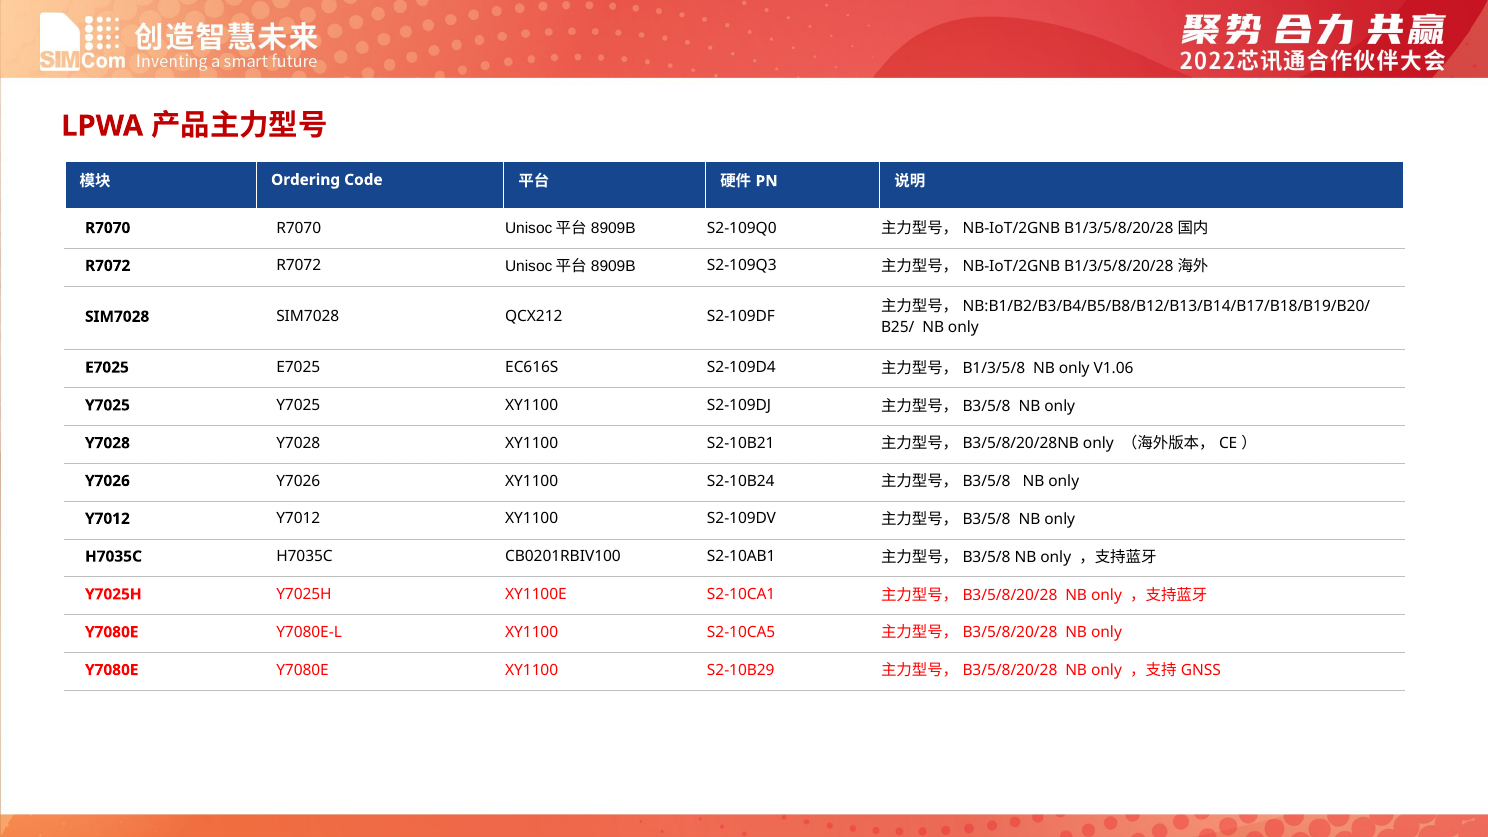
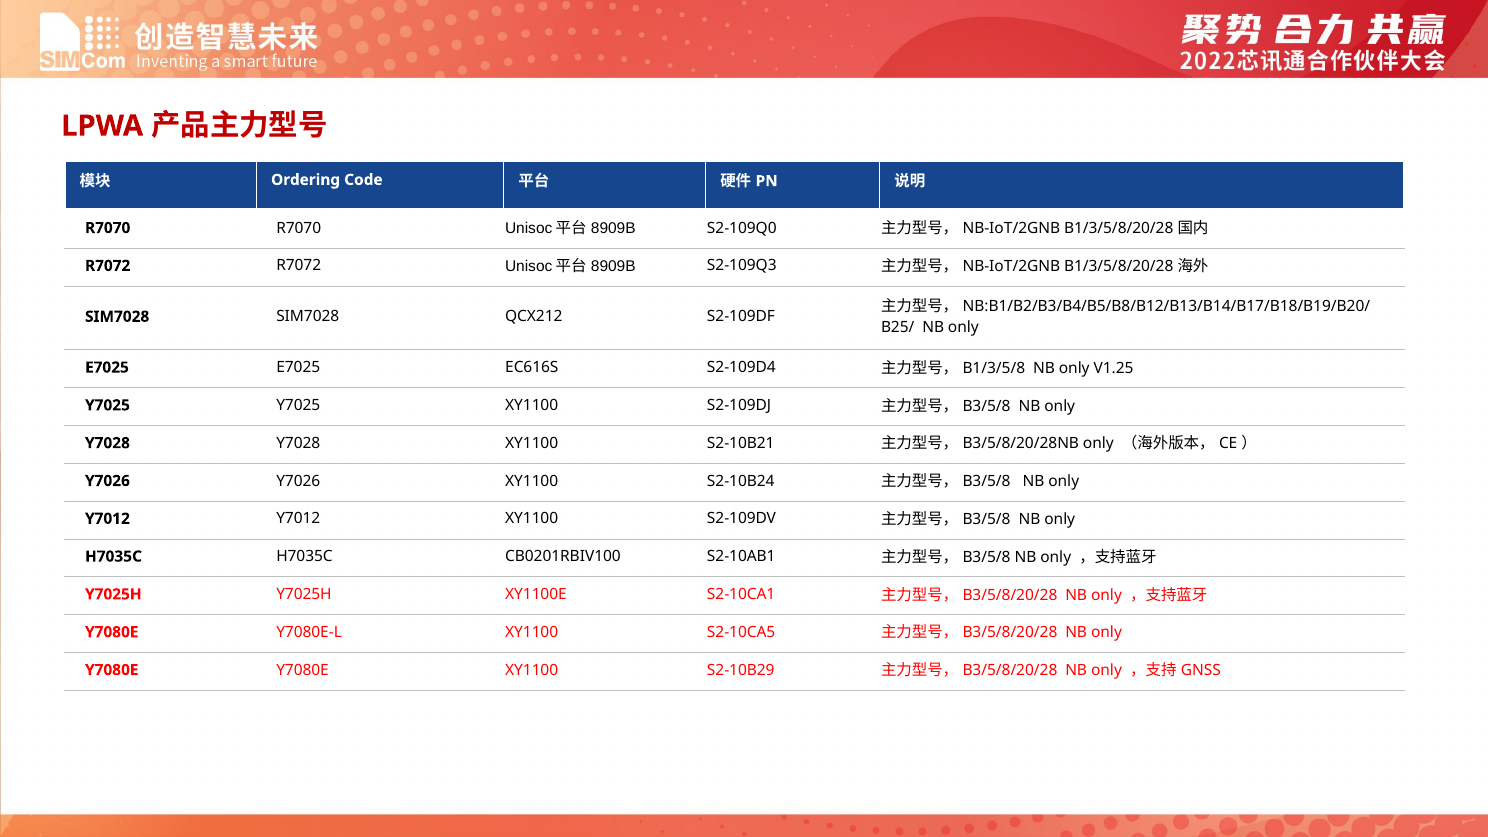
V1.06: V1.06 -> V1.25 (1114, 368)
